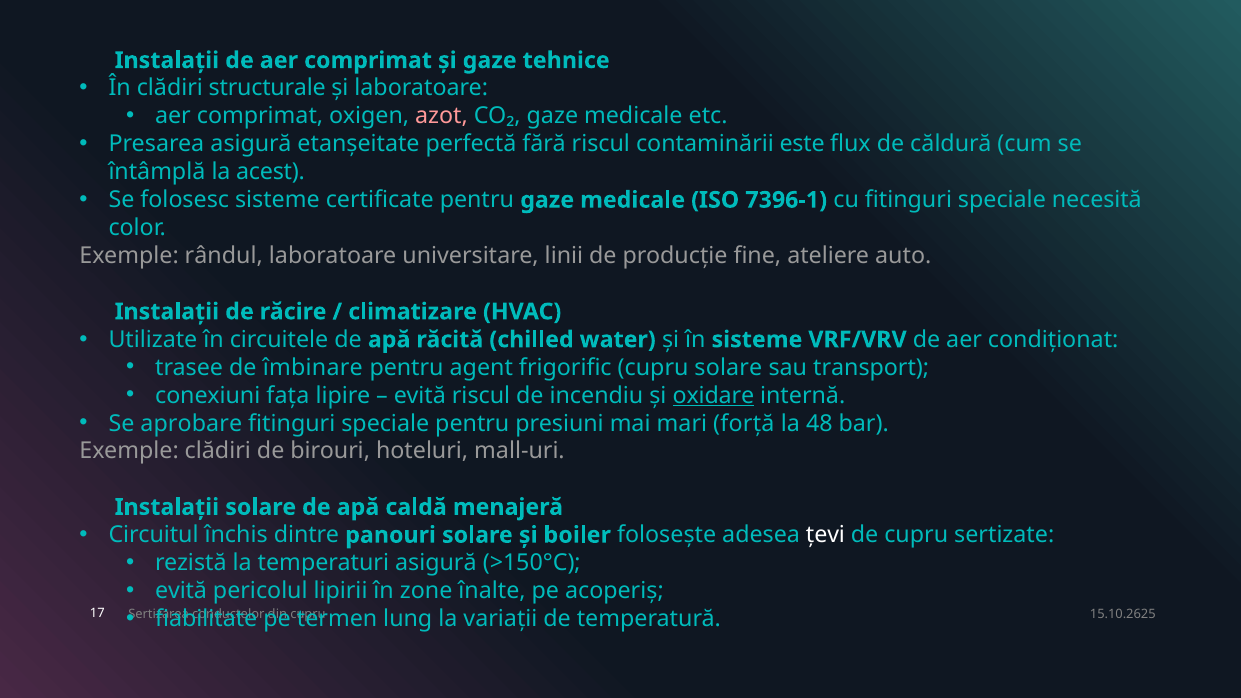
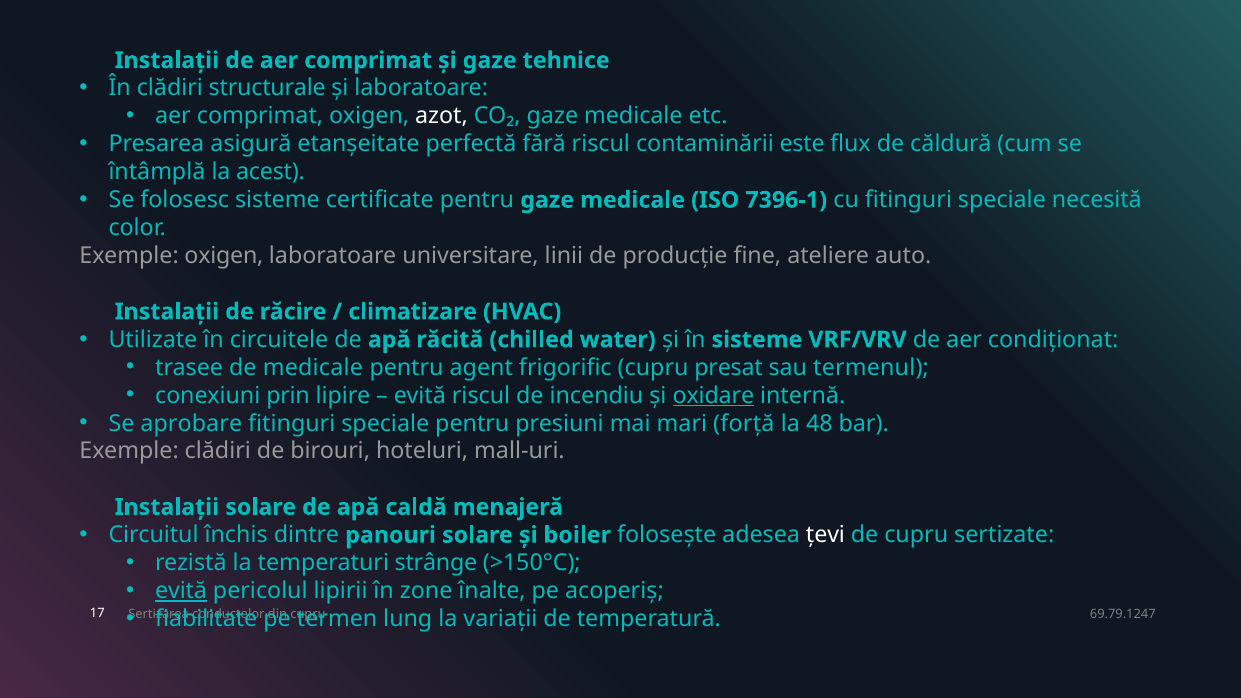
azot colour: pink -> white (441, 116)
Exemple rândul: rândul -> oxigen (224, 256)
de îmbinare: îmbinare -> medicale (313, 368)
cupru solare: solare -> presat (729, 368)
transport: transport -> termenul (871, 368)
fața: fața -> prin (288, 395)
temperaturi asigură: asigură -> strânge (436, 563)
evită underline: none -> present (181, 591)
15.10.2625: 15.10.2625 -> 69.79.1247 (1123, 614)
